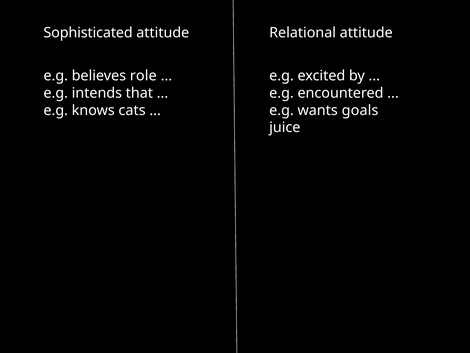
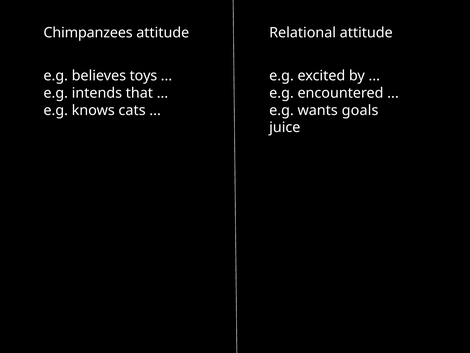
Sophisticated: Sophisticated -> Chimpanzees (88, 33)
role: role -> toys (143, 76)
